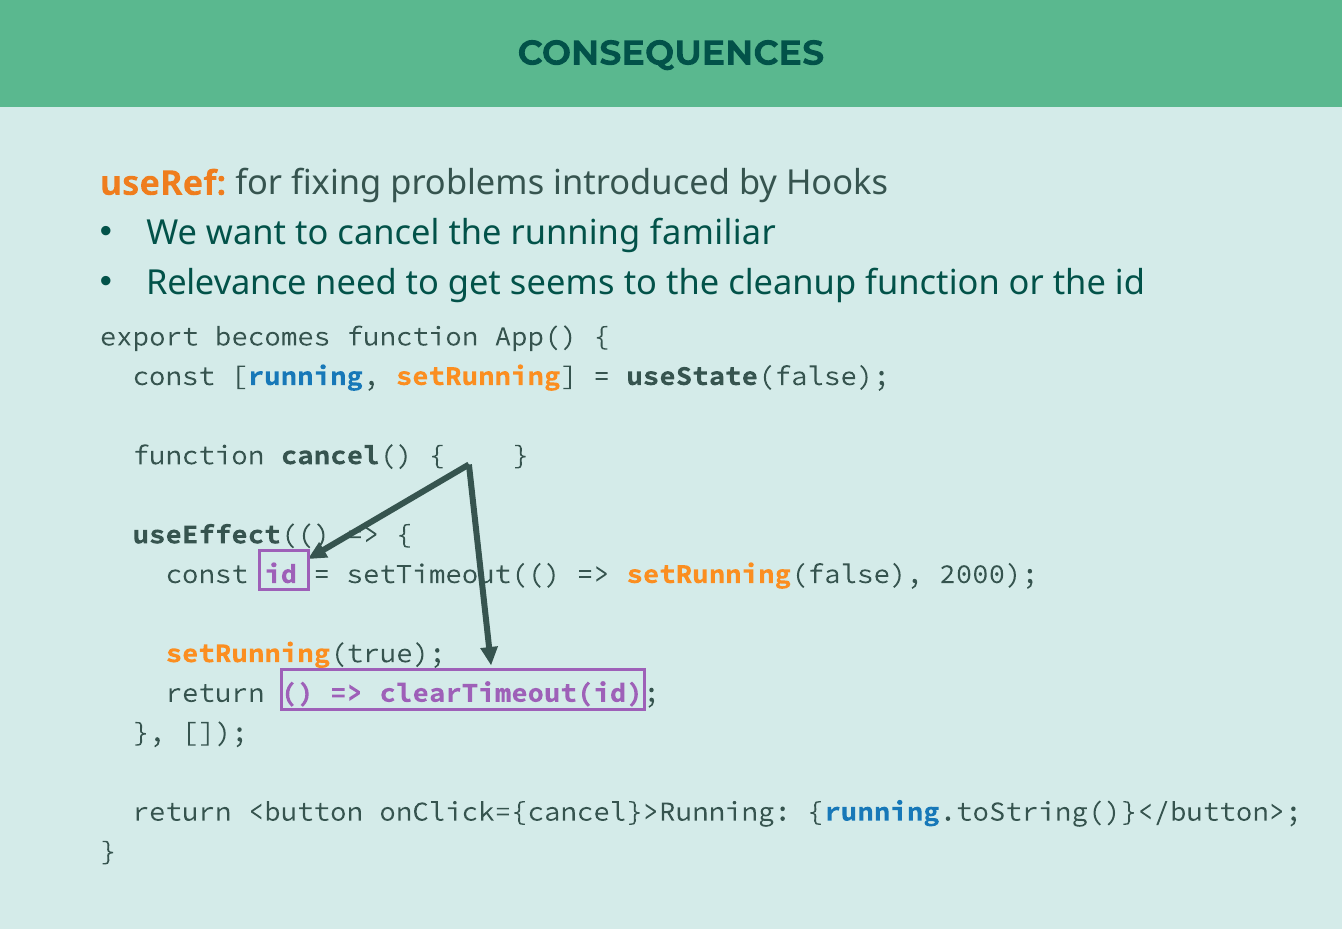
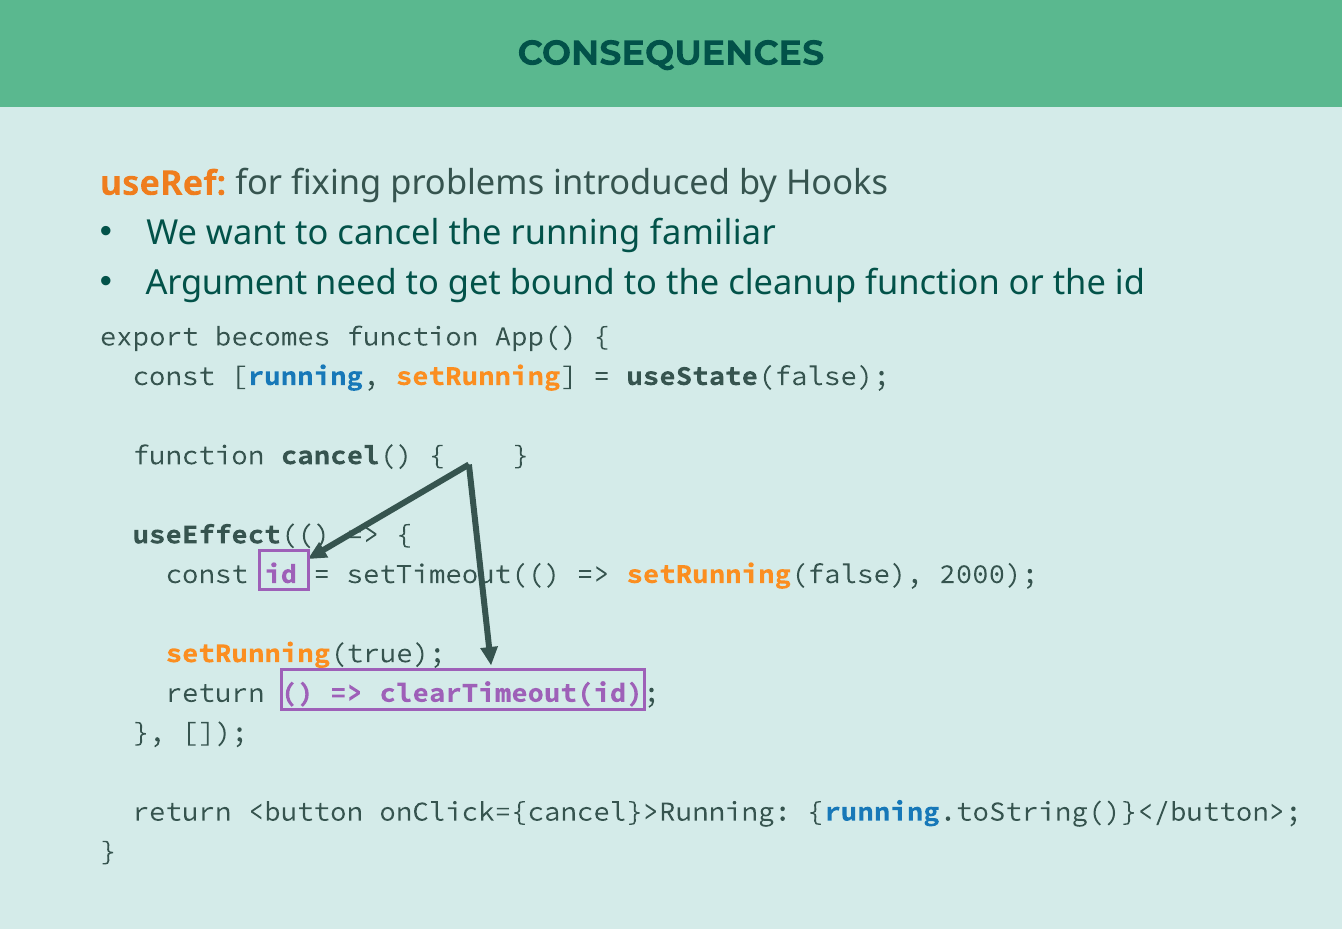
Relevance: Relevance -> Argument (226, 283)
seems: seems -> bound (562, 283)
